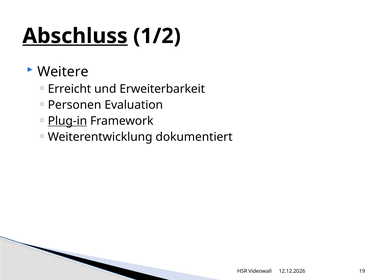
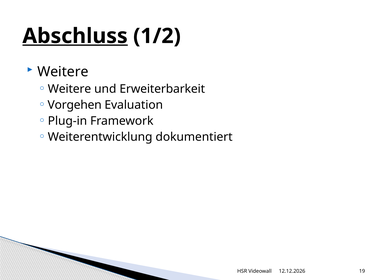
Erreicht: Erreicht -> Weitere (69, 89)
Personen: Personen -> Vorgehen (75, 105)
Plug-in underline: present -> none (67, 121)
